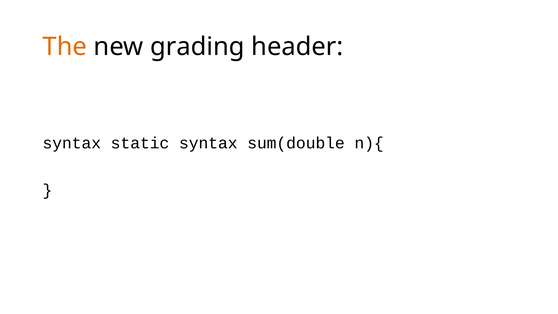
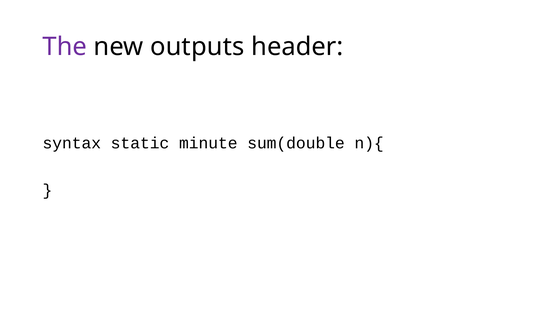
The colour: orange -> purple (65, 47)
grading: grading -> outputs (197, 47)
static syntax: syntax -> minute (208, 143)
